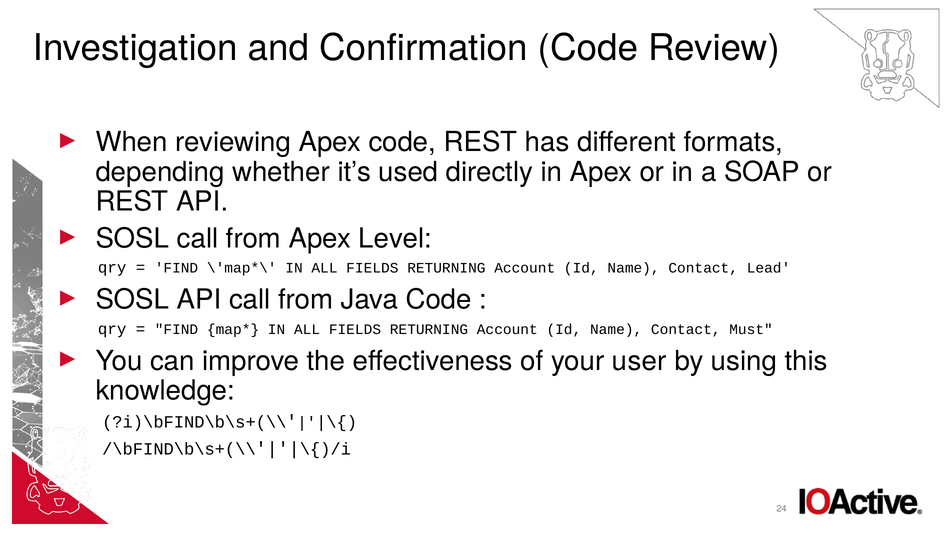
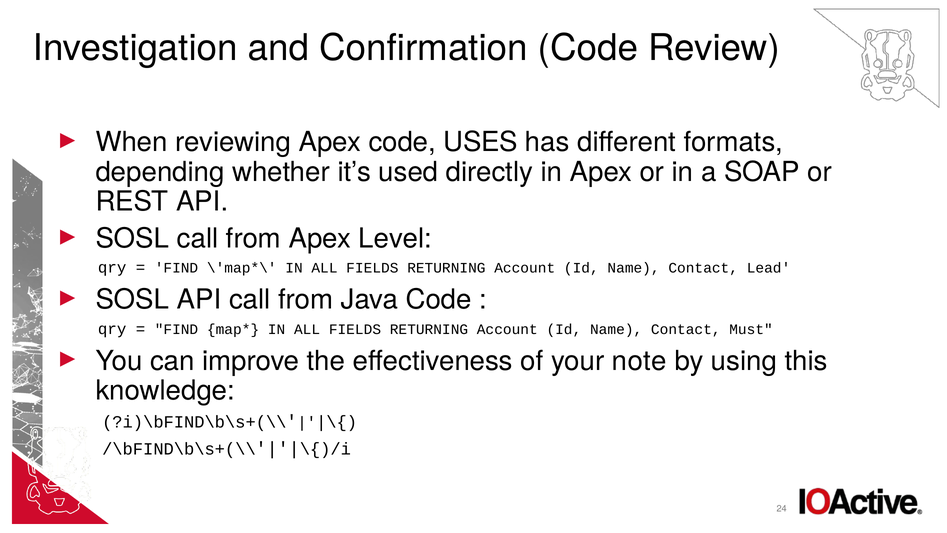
code REST: REST -> USES (481, 142)
user: user -> note (639, 361)
